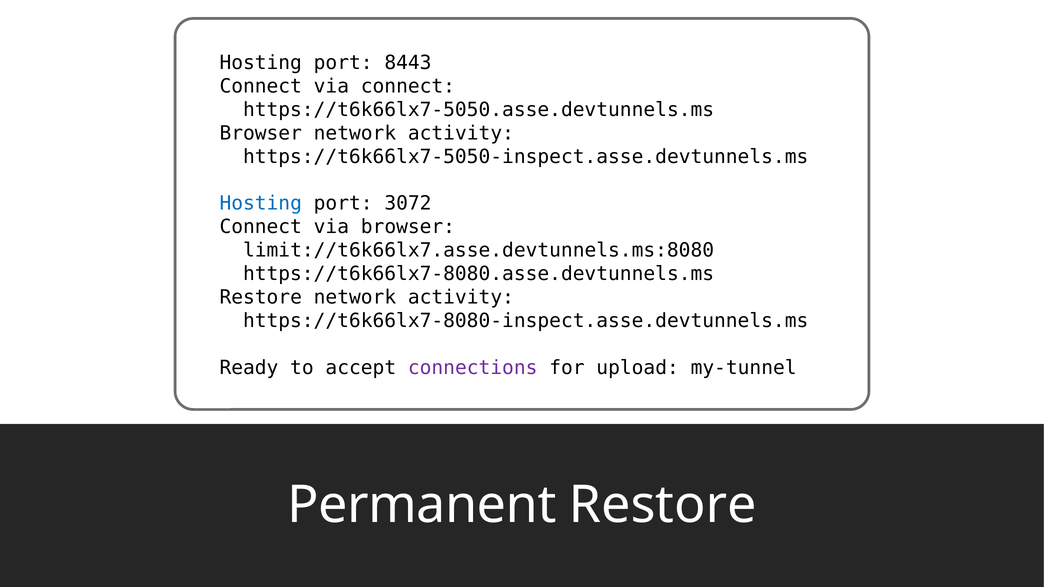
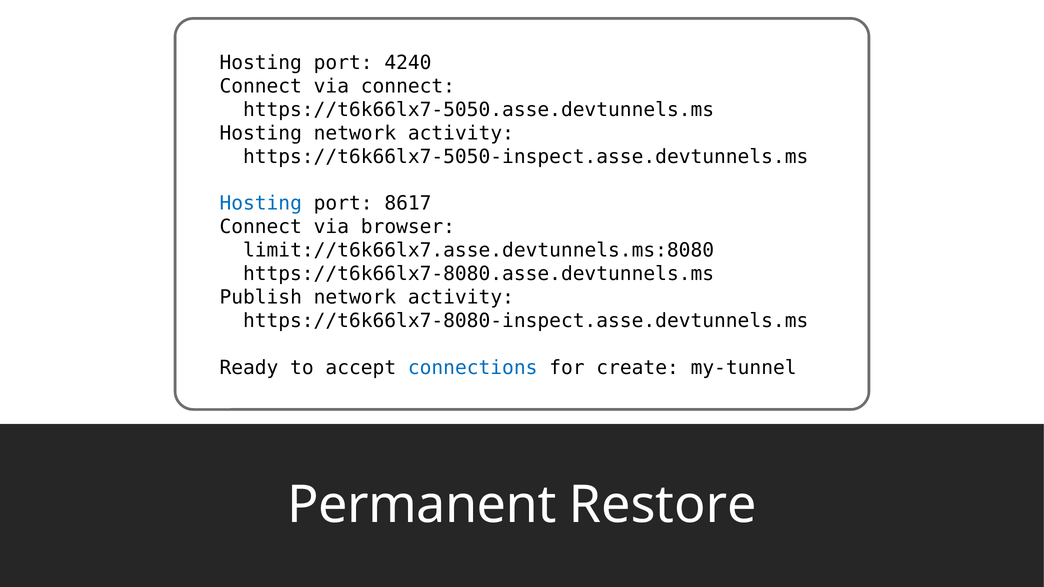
8443: 8443 -> 4240 (408, 63)
Browser: Browser -> Hosting (261, 133)
3072: 3072 -> 8617 (408, 204)
Restore: Restore -> Publish (261, 298)
connections colour: purple -> blue (473, 368)
upload: upload -> create (638, 368)
